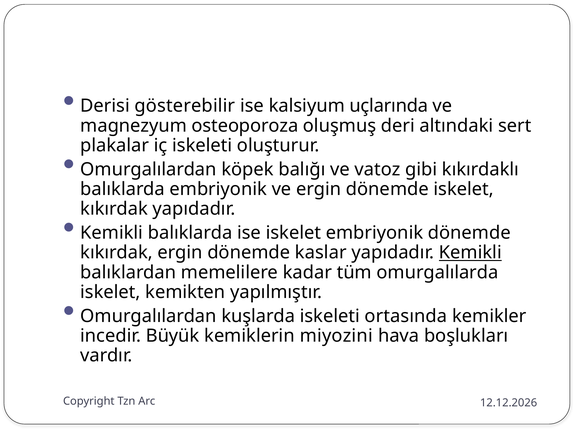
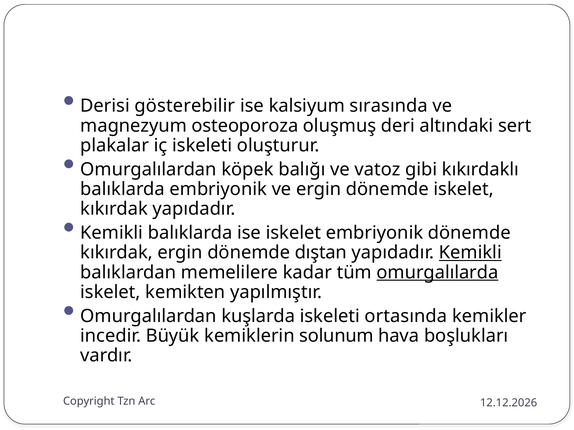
uçlarında: uçlarında -> sırasında (389, 106)
kaslar: kaslar -> dıştan (321, 253)
omurgalılarda underline: none -> present (437, 273)
miyozini: miyozini -> solunum (336, 336)
